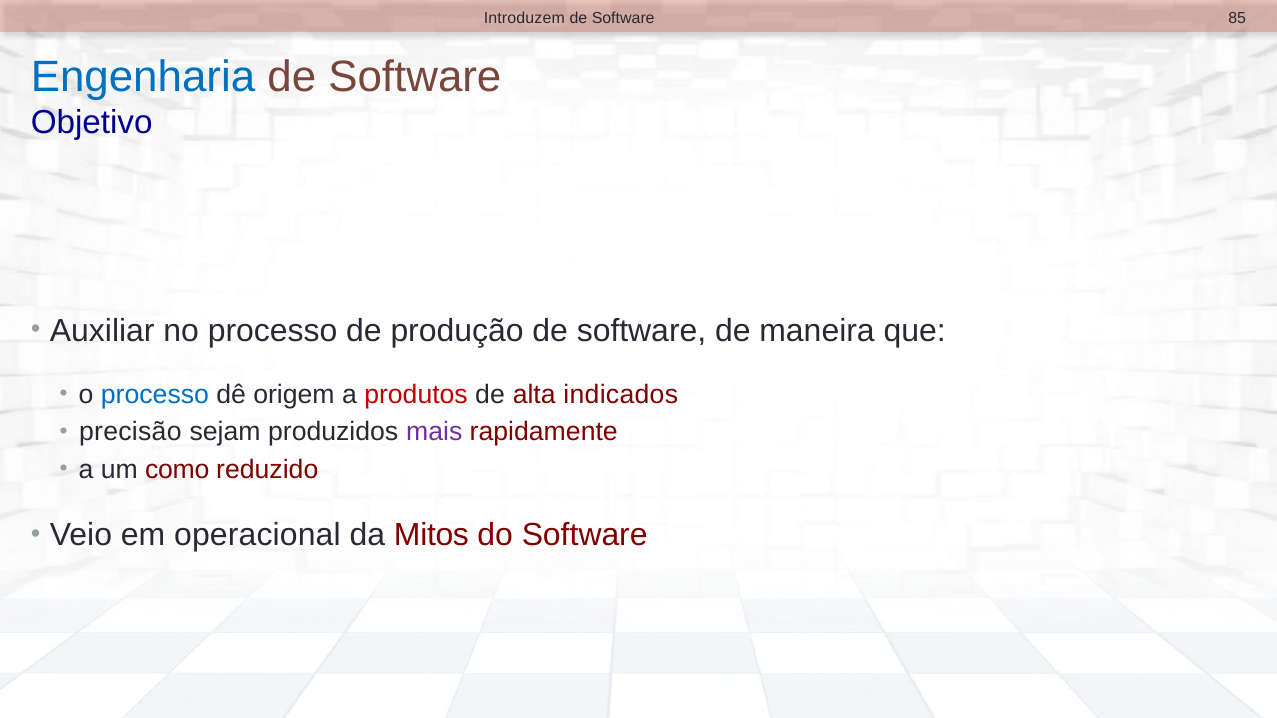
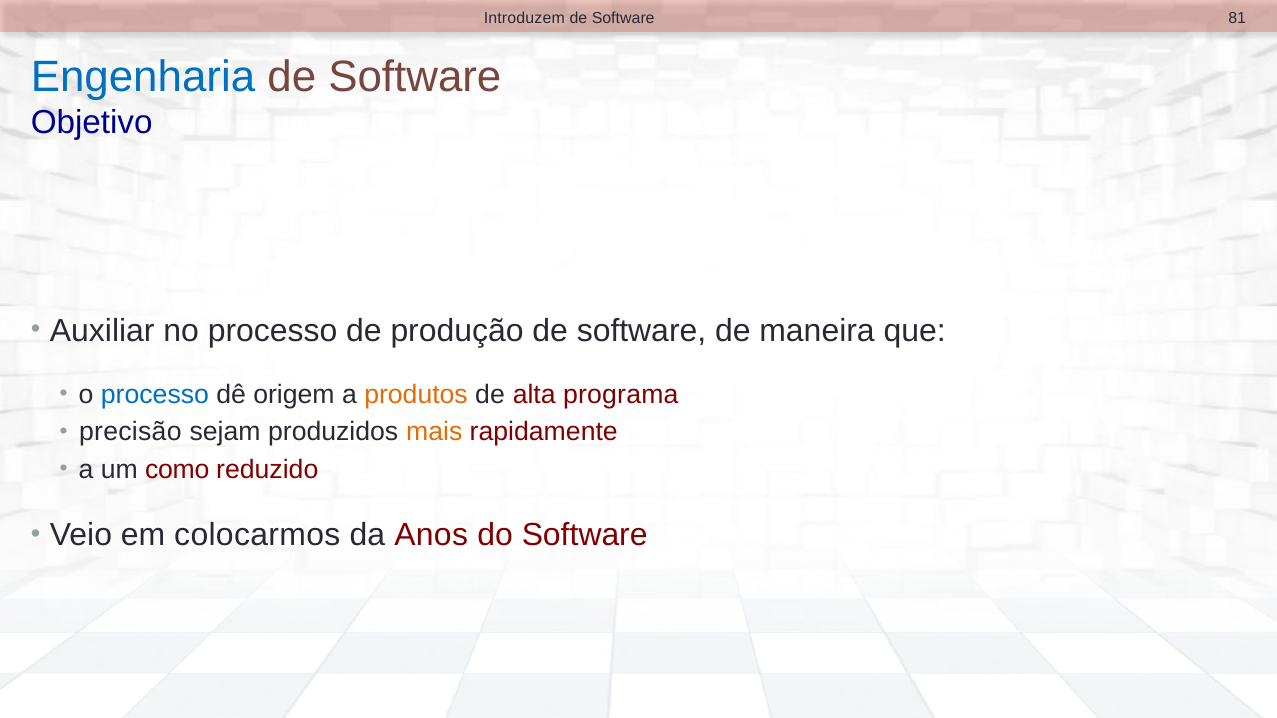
85: 85 -> 81 (1237, 18)
produtos colour: red -> orange (416, 395)
indicados: indicados -> programa (621, 395)
mais colour: purple -> orange (434, 432)
operacional: operacional -> colocarmos (257, 536)
Mitos: Mitos -> Anos (431, 536)
